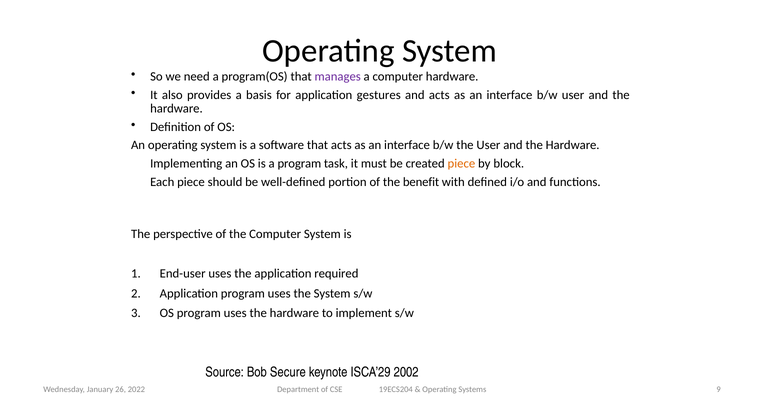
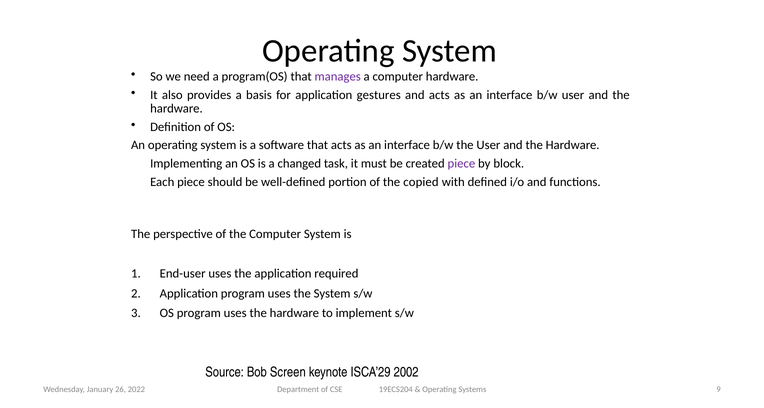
a program: program -> changed (299, 163)
piece colour: orange -> purple (461, 163)
benefit: benefit -> copied (421, 182)
Secure: Secure -> Screen (288, 372)
